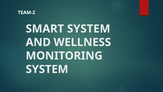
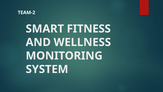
SMART SYSTEM: SYSTEM -> FITNESS (89, 29)
